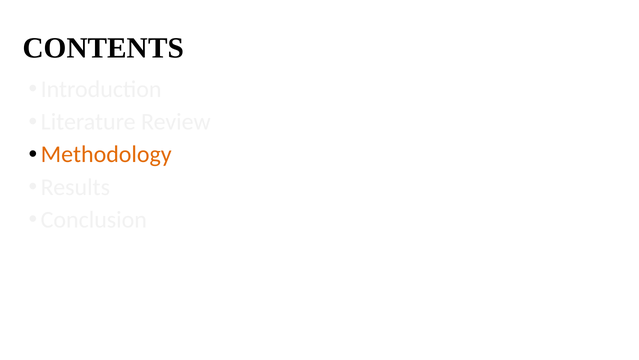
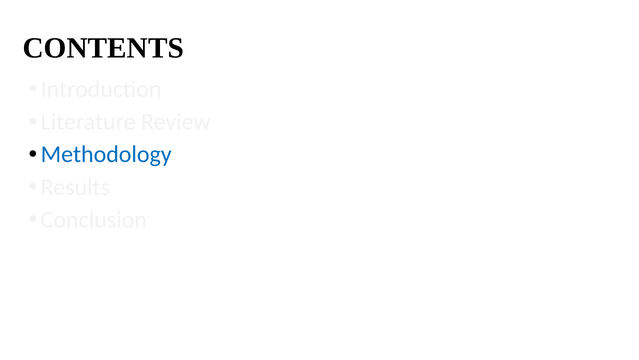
Methodology colour: orange -> blue (106, 154)
